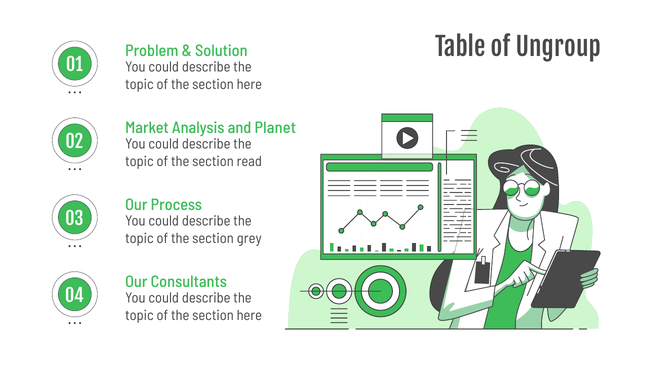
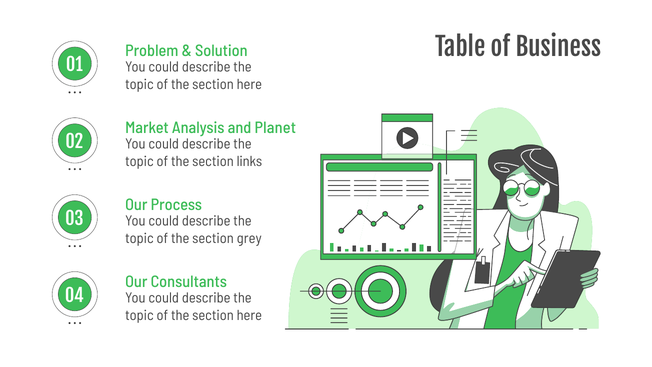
Ungroup: Ungroup -> Business (558, 48)
read: read -> links (249, 161)
